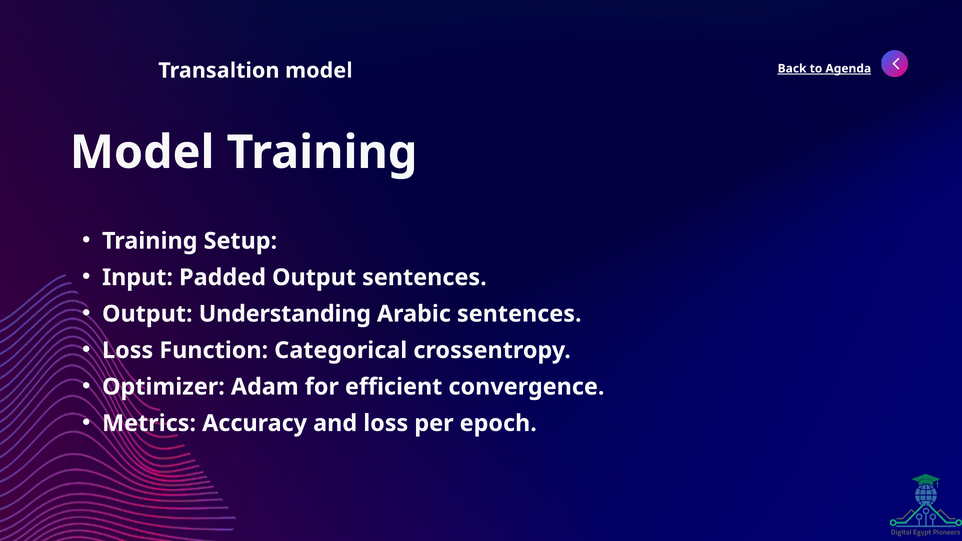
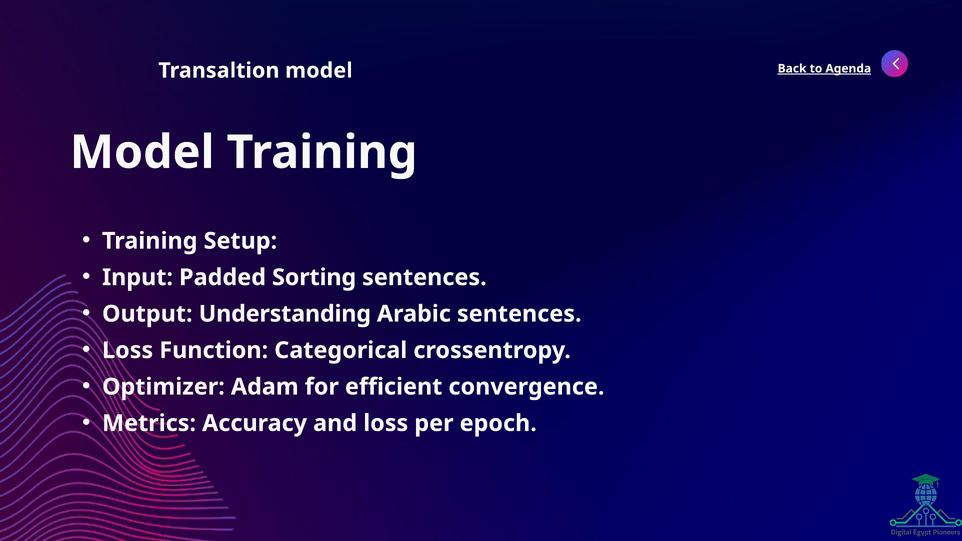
Padded Output: Output -> Sorting (314, 277)
